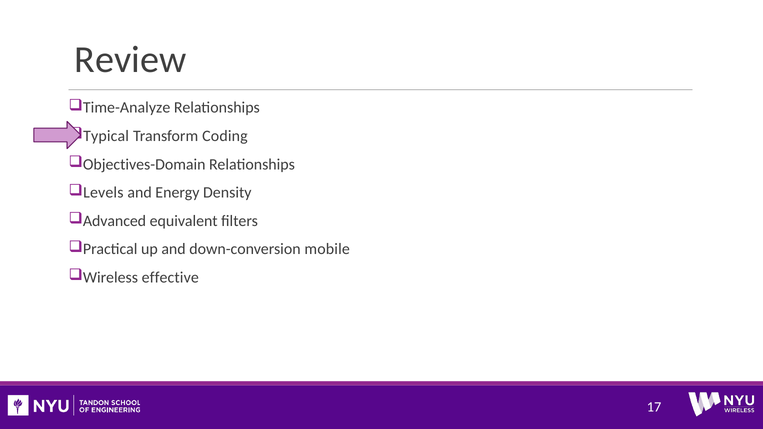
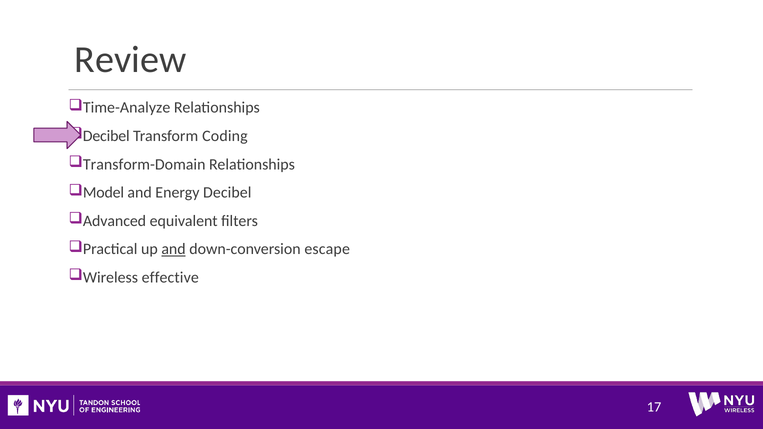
Typical: Typical -> Decibel (106, 136)
Objectives-Domain: Objectives-Domain -> Transform-Domain (144, 164)
Levels: Levels -> Model (103, 193)
Energy Density: Density -> Decibel (227, 193)
and underline: none -> present (174, 249)
mobile: mobile -> escape (327, 249)
